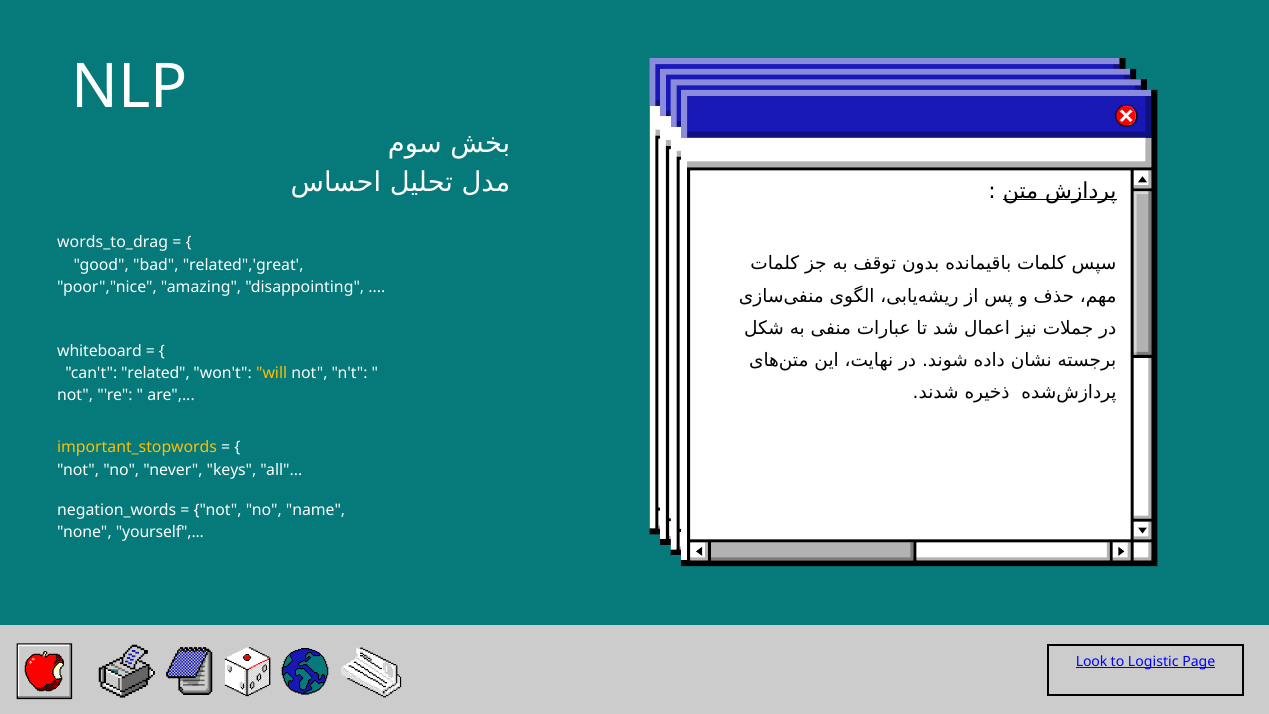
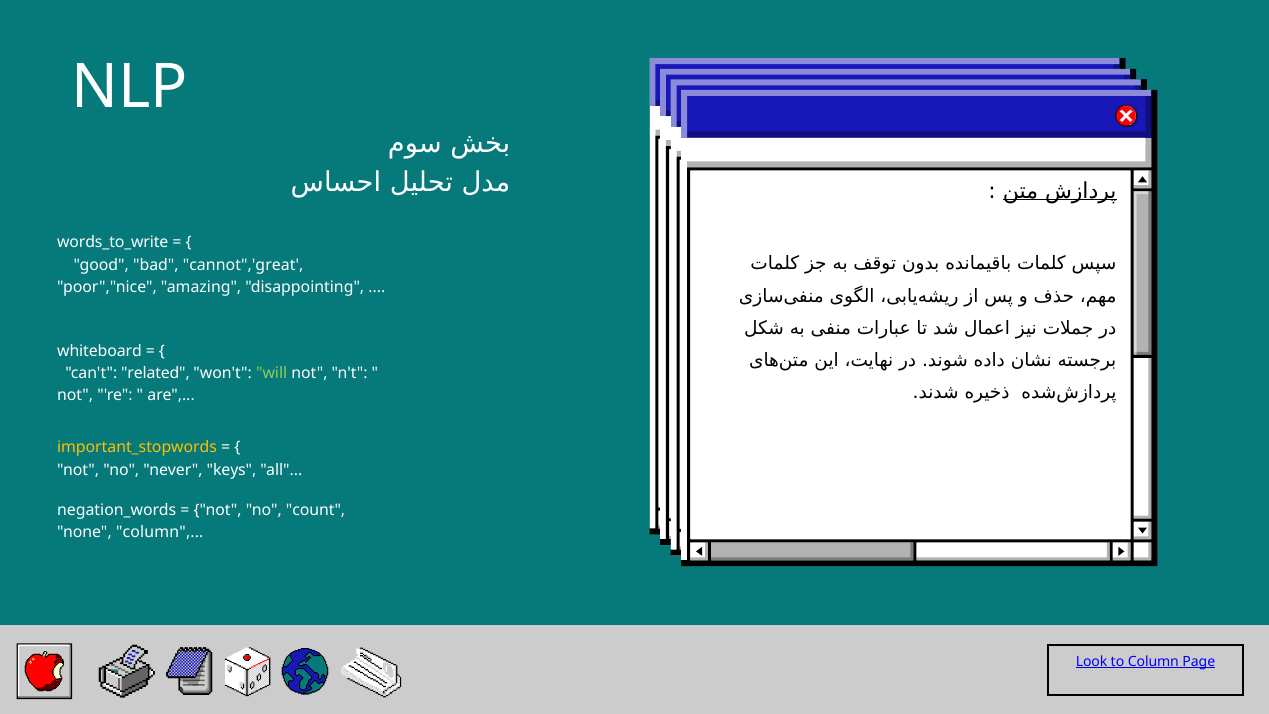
words_to_drag: words_to_drag -> words_to_write (113, 243)
related",'great: related",'great -> cannot",'great (243, 265)
will colour: yellow -> light green (272, 373)
name: name -> count (316, 510)
none yourself: yourself -> column (160, 532)
to Logistic: Logistic -> Column (1153, 661)
